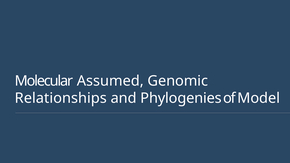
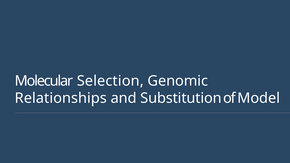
Assumed: Assumed -> Selection (110, 81)
Phylogenies: Phylogenies -> Substitution (181, 98)
